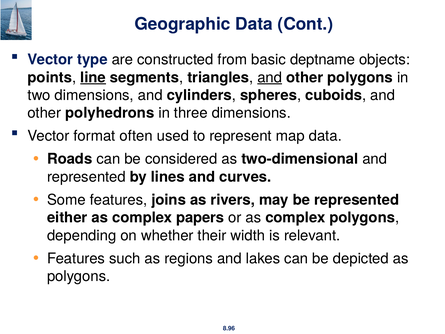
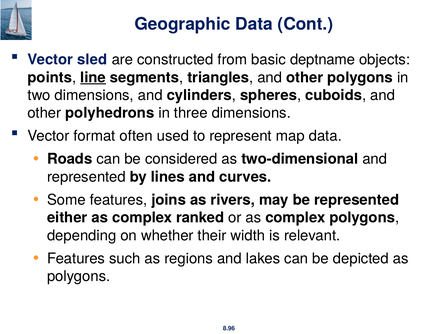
type: type -> sled (92, 60)
and underline: present -> none (270, 77)
papers: papers -> ranked (200, 218)
